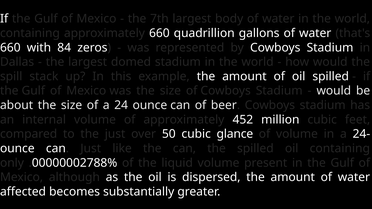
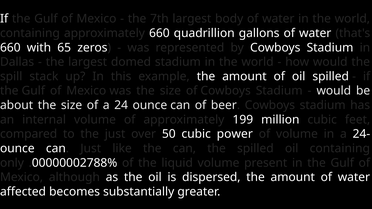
84: 84 -> 65 (64, 48)
452: 452 -> 199 (243, 120)
glance: glance -> power (235, 134)
